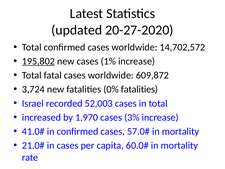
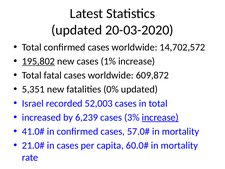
20-27-2020: 20-27-2020 -> 20-03-2020 (139, 30)
3,724: 3,724 -> 5,351 (33, 89)
0% fatalities: fatalities -> updated (139, 89)
1,970: 1,970 -> 6,239 (87, 117)
increase underline: none -> present (160, 117)
